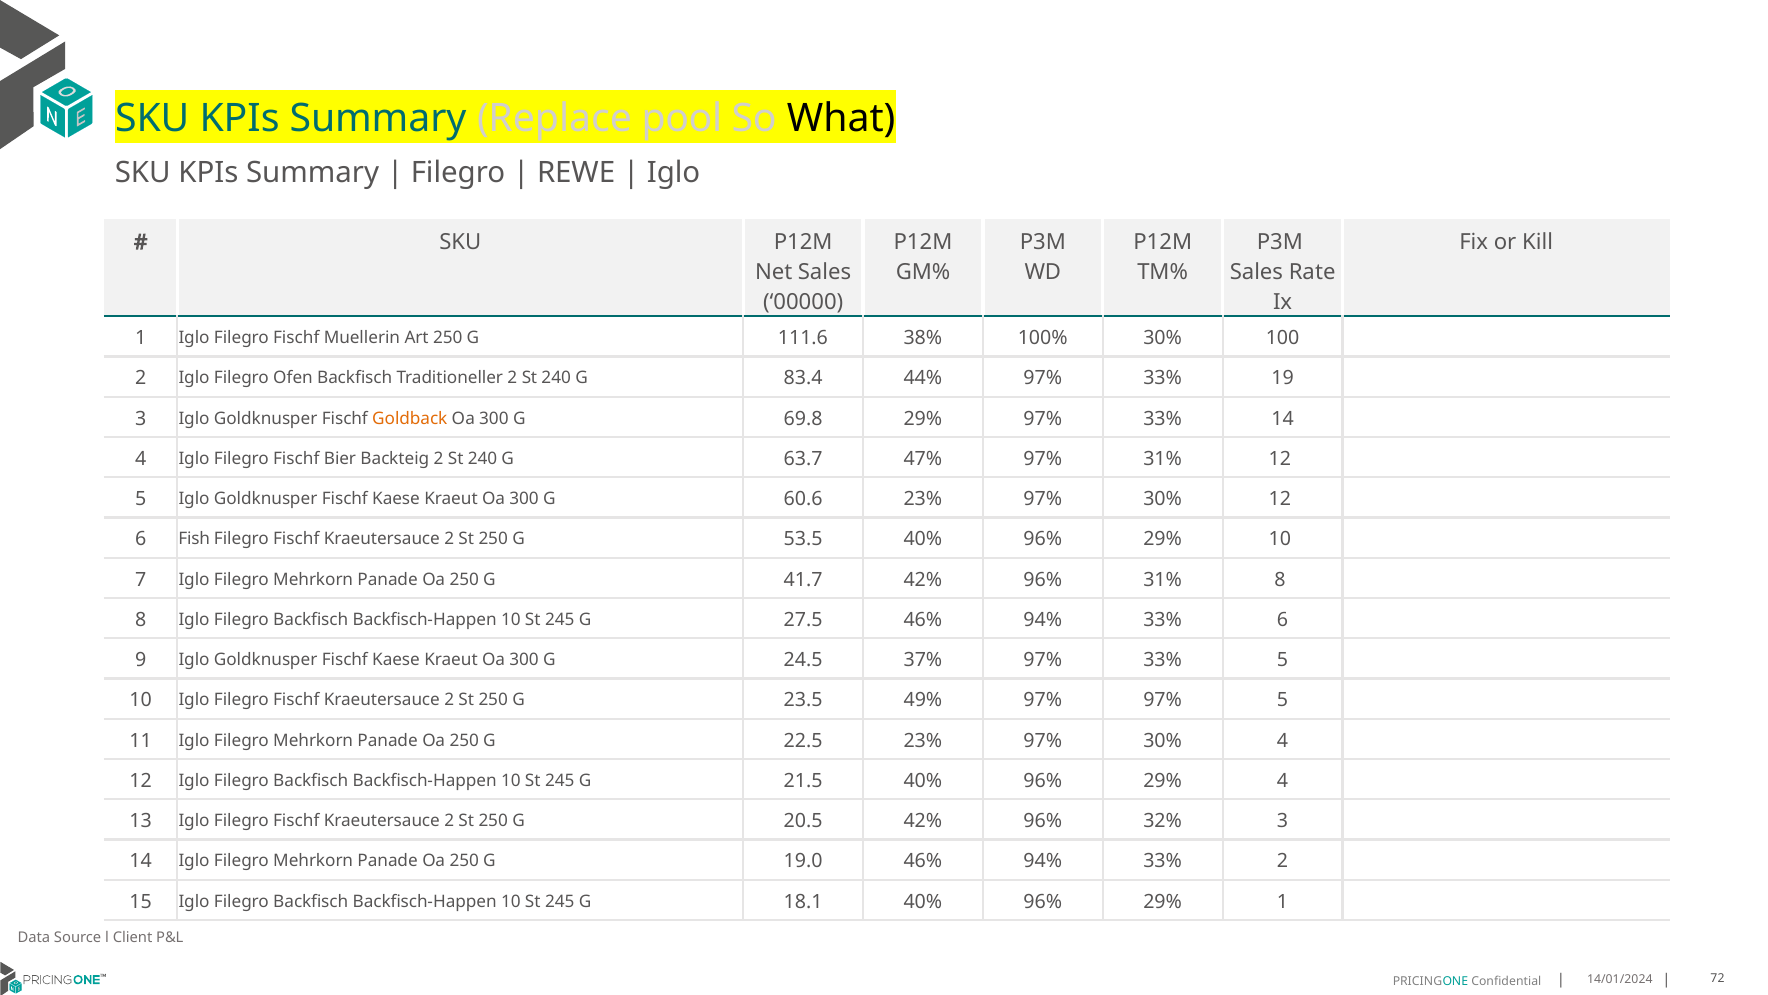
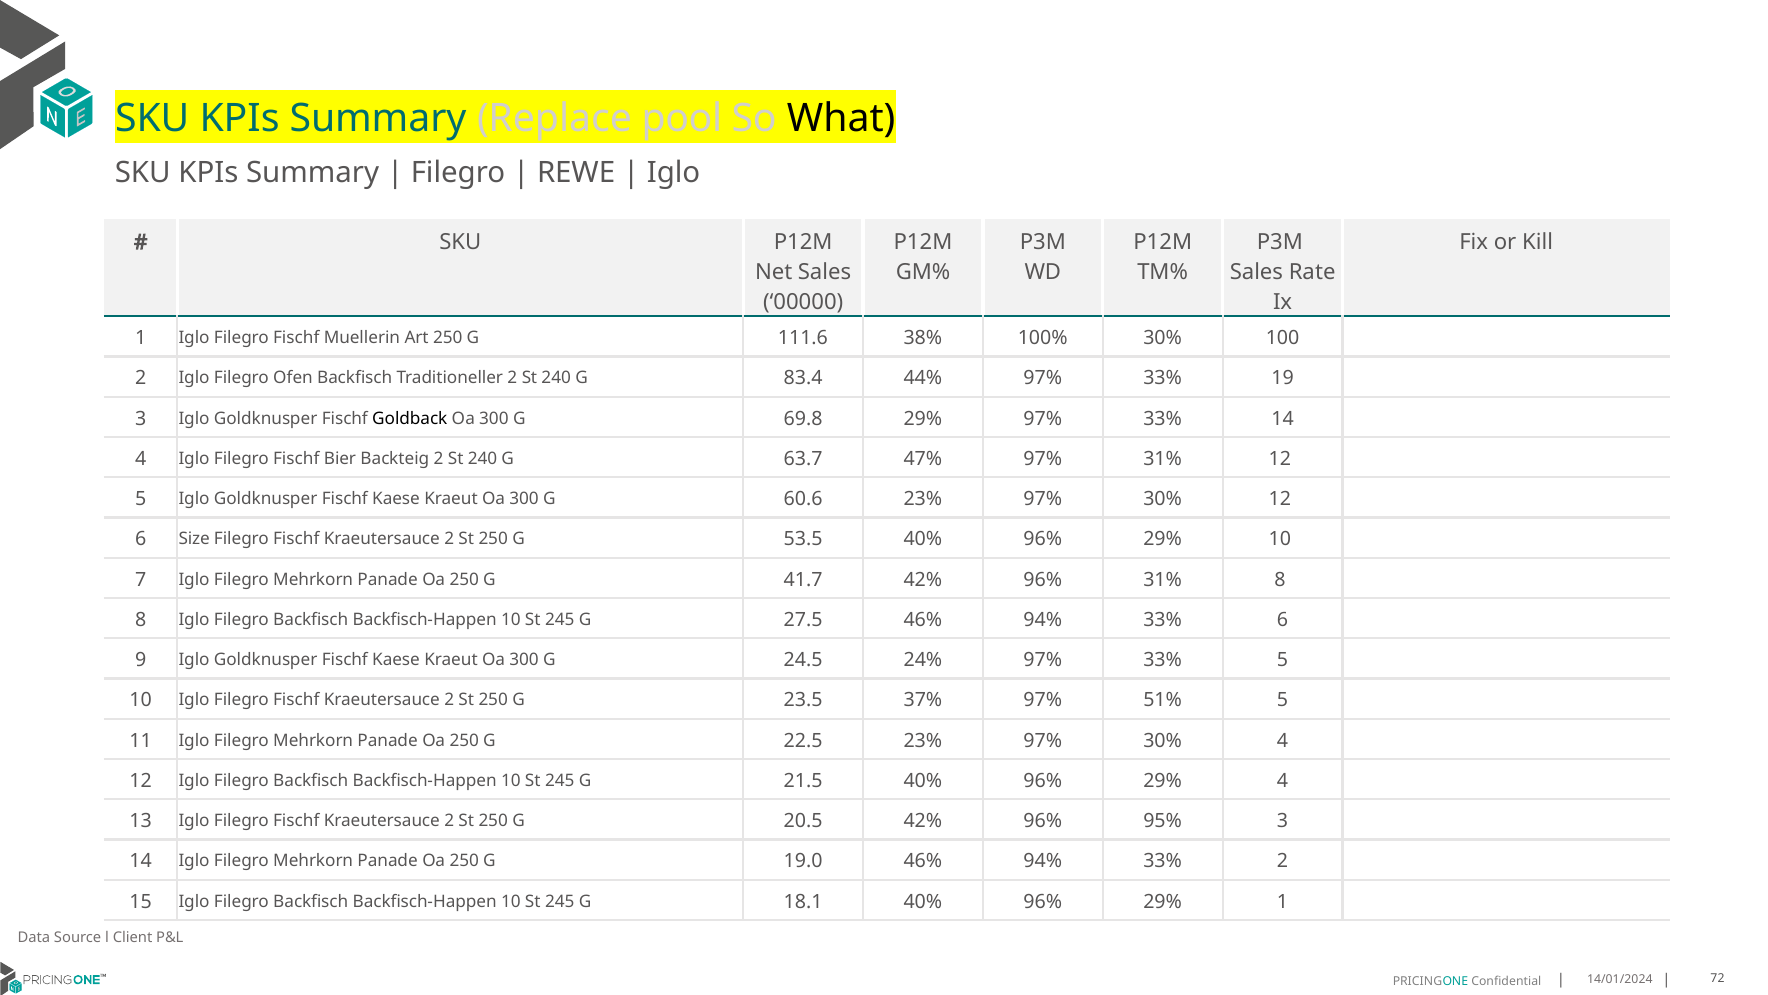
Goldback colour: orange -> black (410, 418)
Fish: Fish -> Size (194, 539)
37%: 37% -> 24% (923, 660)
49%: 49% -> 37% (923, 700)
97% 97%: 97% -> 51% (1163, 700)
32%: 32% -> 95% (1163, 821)
